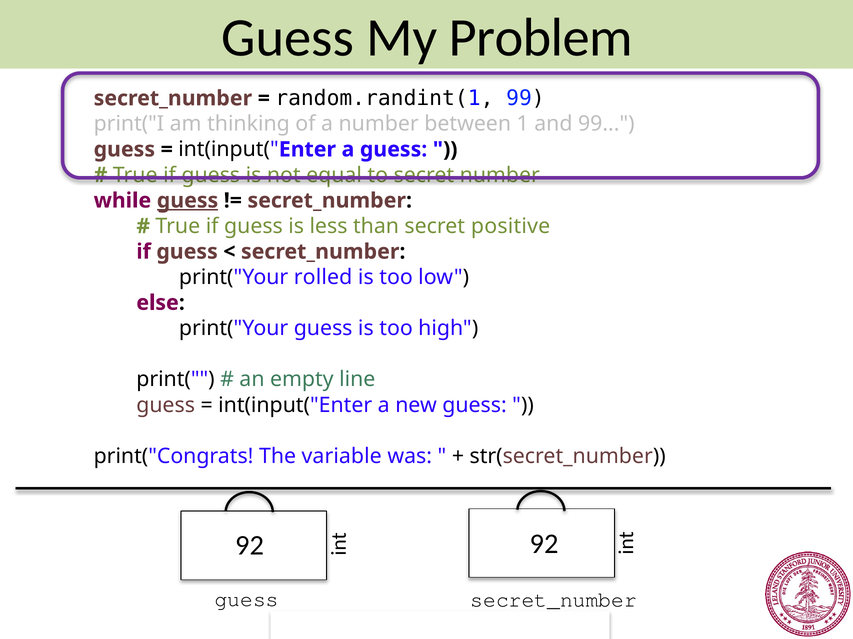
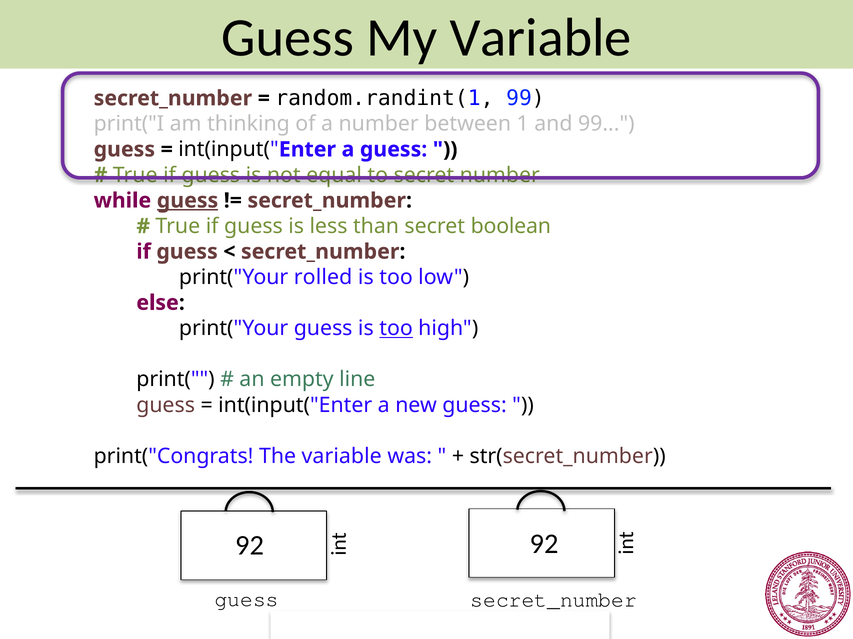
My Problem: Problem -> Variable (541, 38)
positive: positive -> boolean (511, 226)
too underline: none -> present (396, 329)
